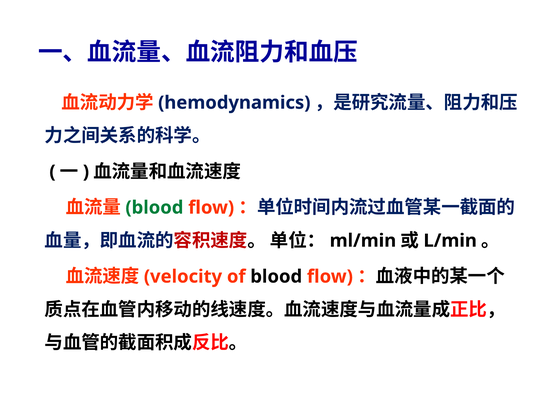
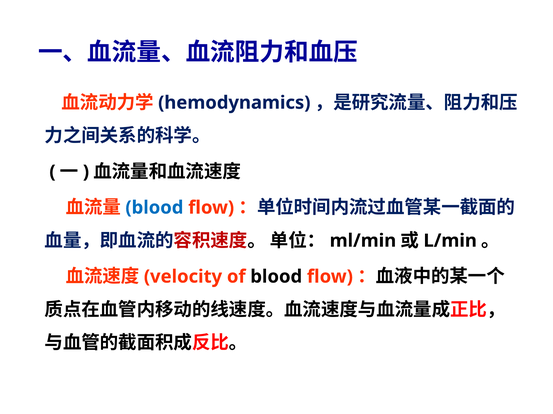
blood colour: green -> blue (154, 208)
